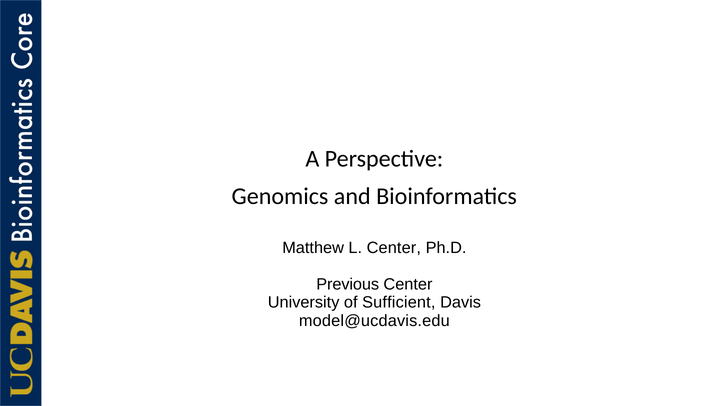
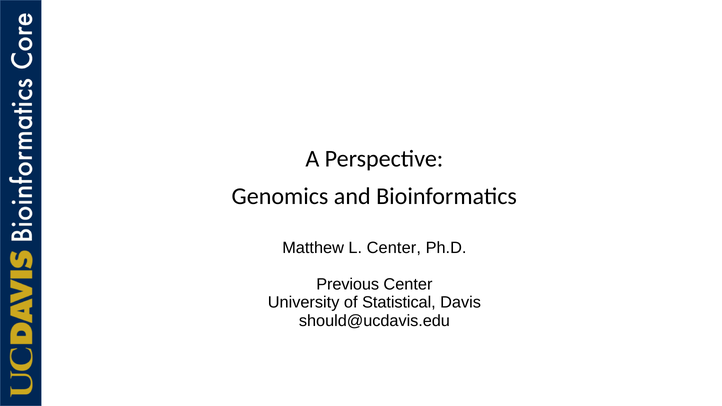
Sufficient: Sufficient -> Statistical (399, 303)
model@ucdavis.edu: model@ucdavis.edu -> should@ucdavis.edu (374, 321)
